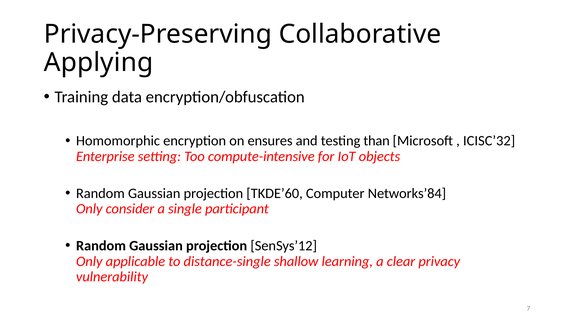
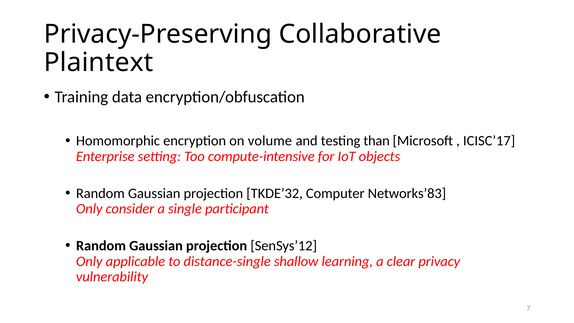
Applying: Applying -> Plaintext (99, 62)
ensures: ensures -> volume (270, 141)
ICISC’32: ICISC’32 -> ICISC’17 (489, 141)
TKDE’60: TKDE’60 -> TKDE’32 (275, 193)
Networks’84: Networks’84 -> Networks’83 (407, 193)
